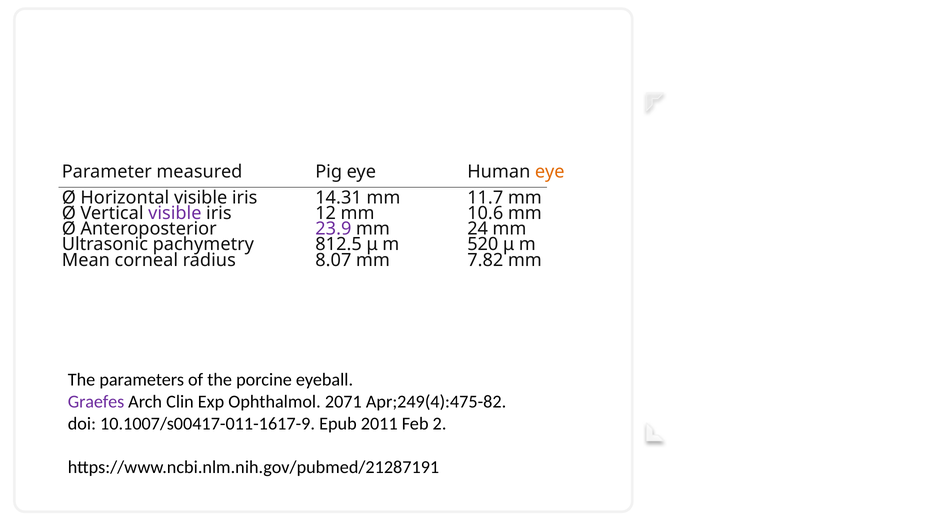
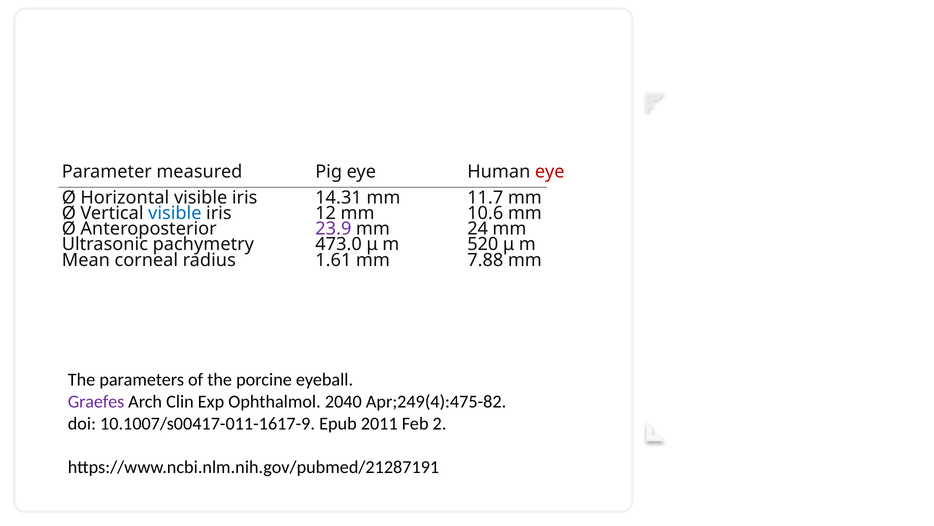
eye colour: orange -> red (550, 172)
visible colour: purple -> blue (175, 213)
812.5: 812.5 -> 473.0 (339, 244)
8.07: 8.07 -> 1.61 (333, 260)
7.82: 7.82 -> 7.88 (485, 260)
2071: 2071 -> 2040 (343, 401)
